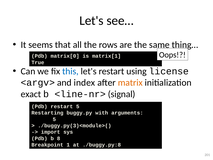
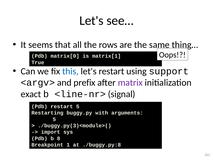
license: license -> support (169, 71)
index: index -> prefix (85, 83)
matrix colour: orange -> purple (130, 83)
